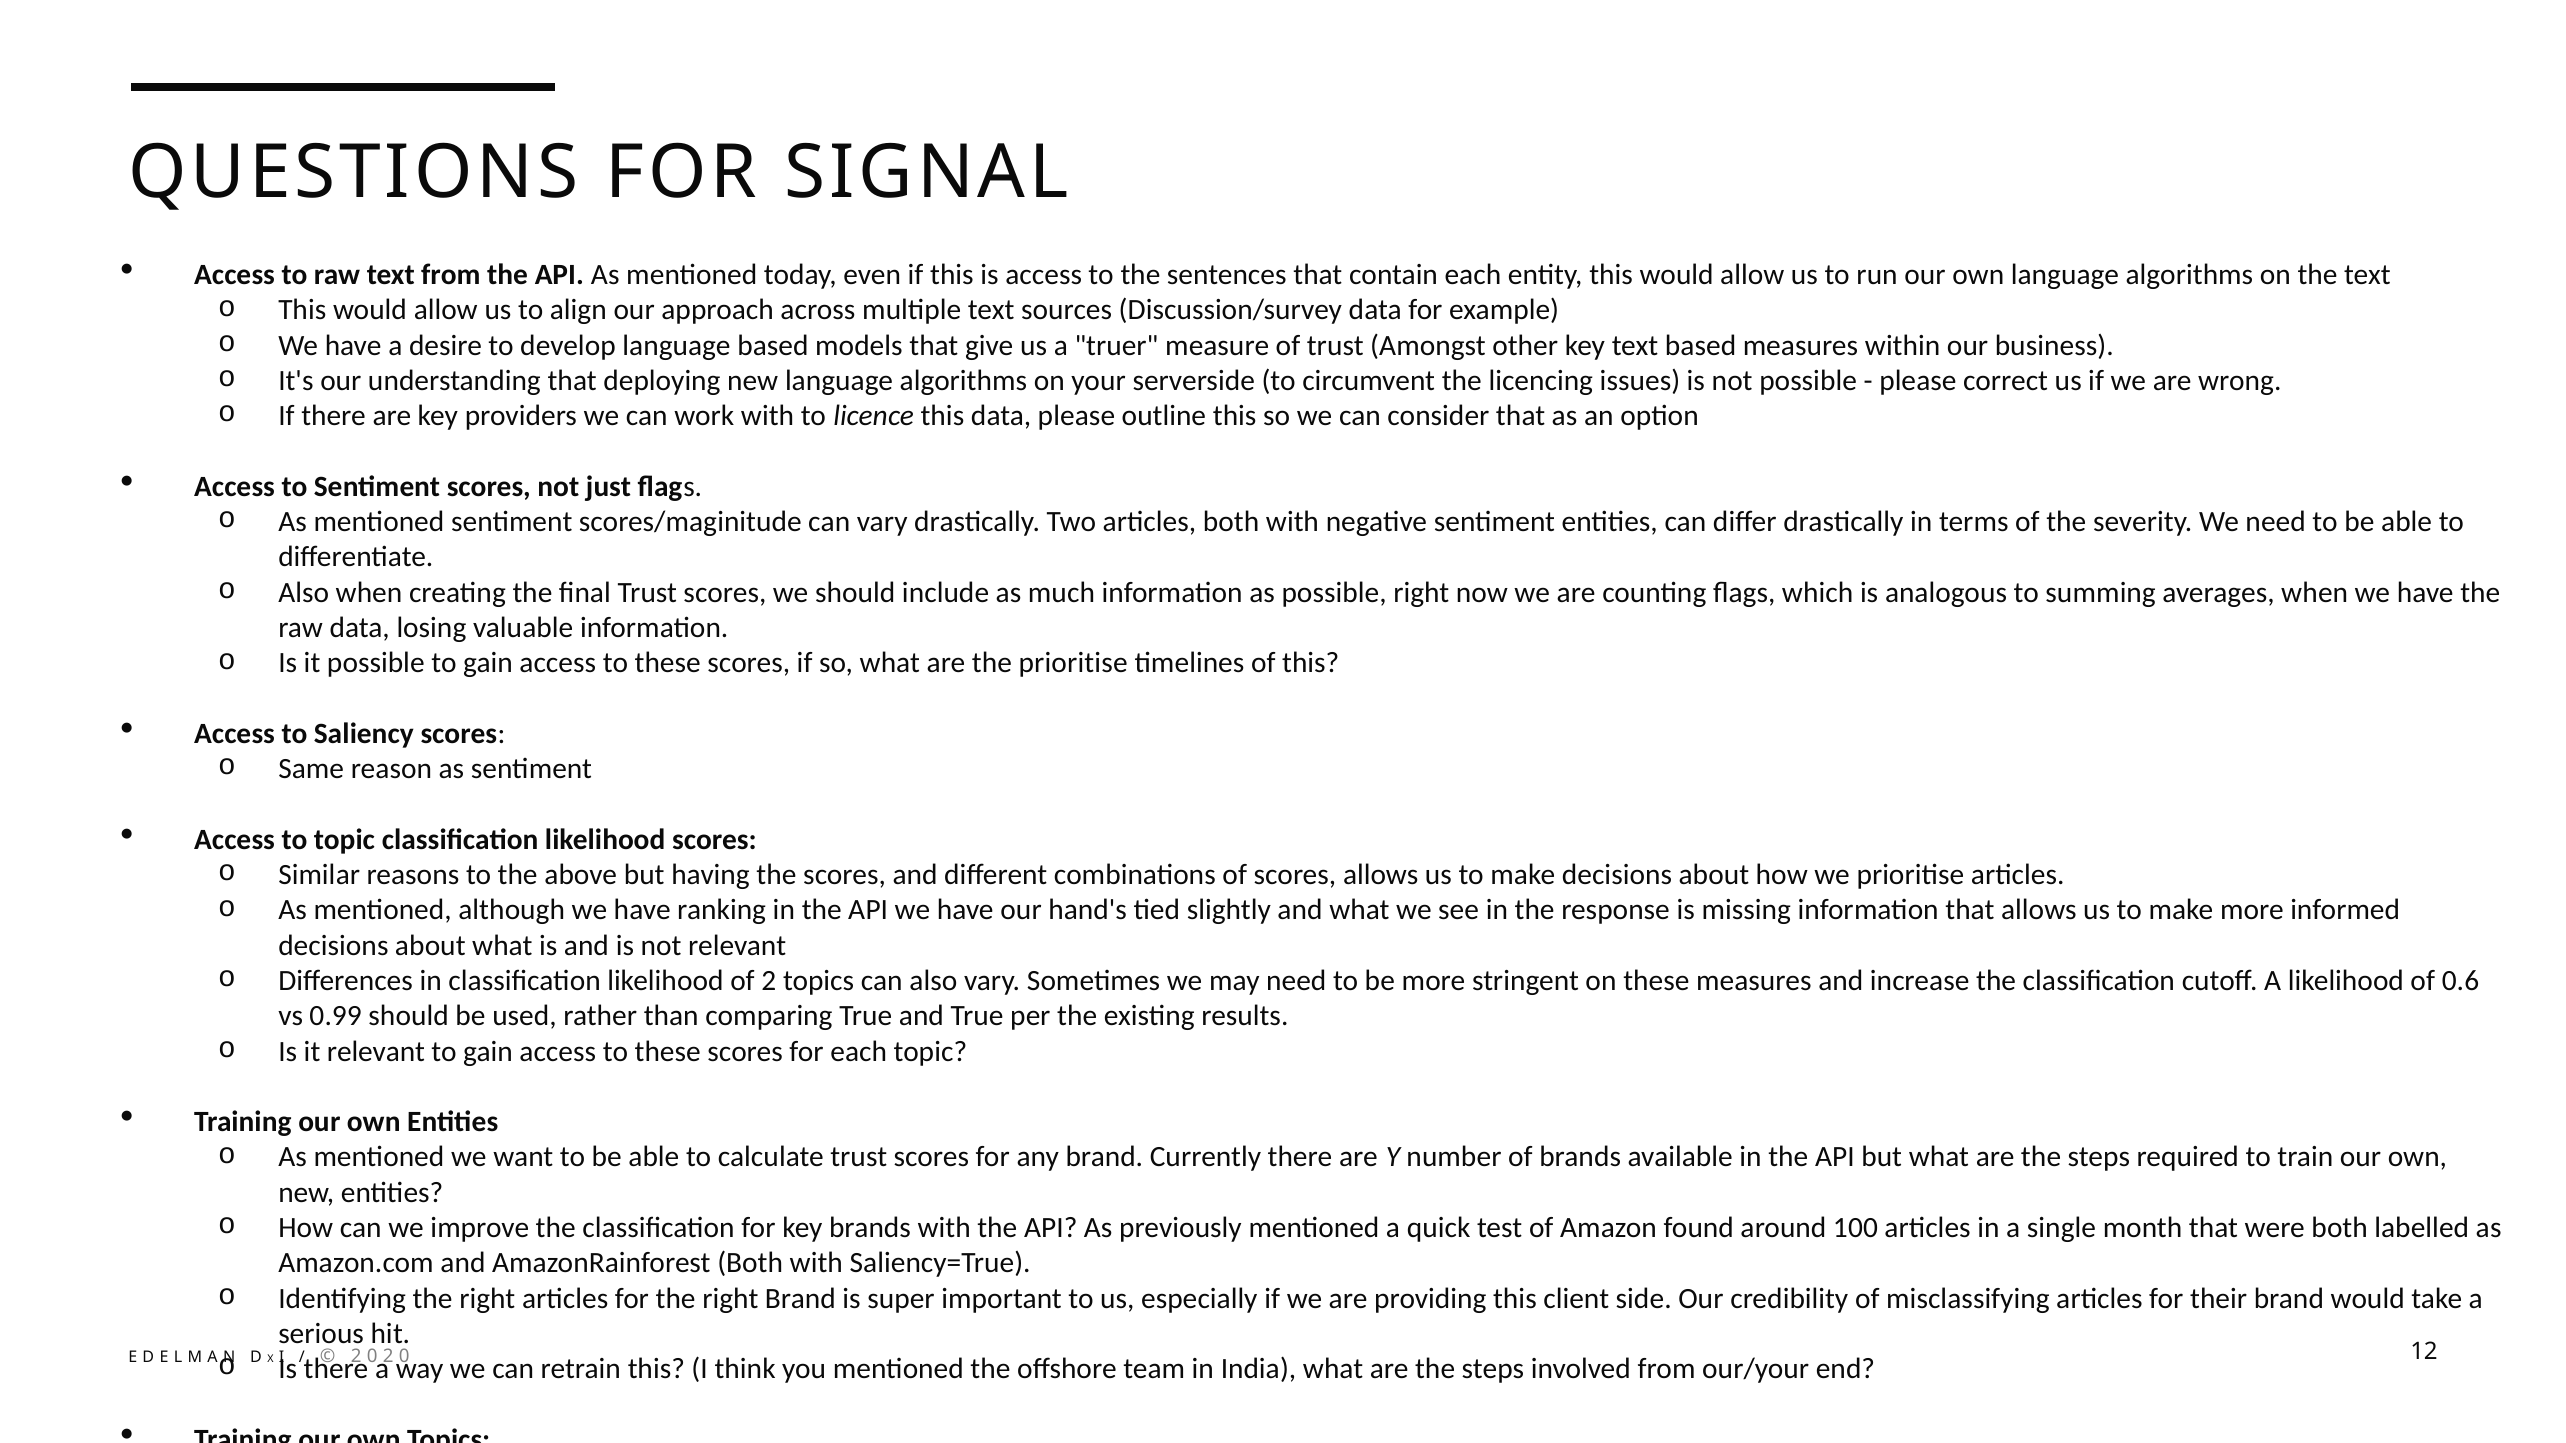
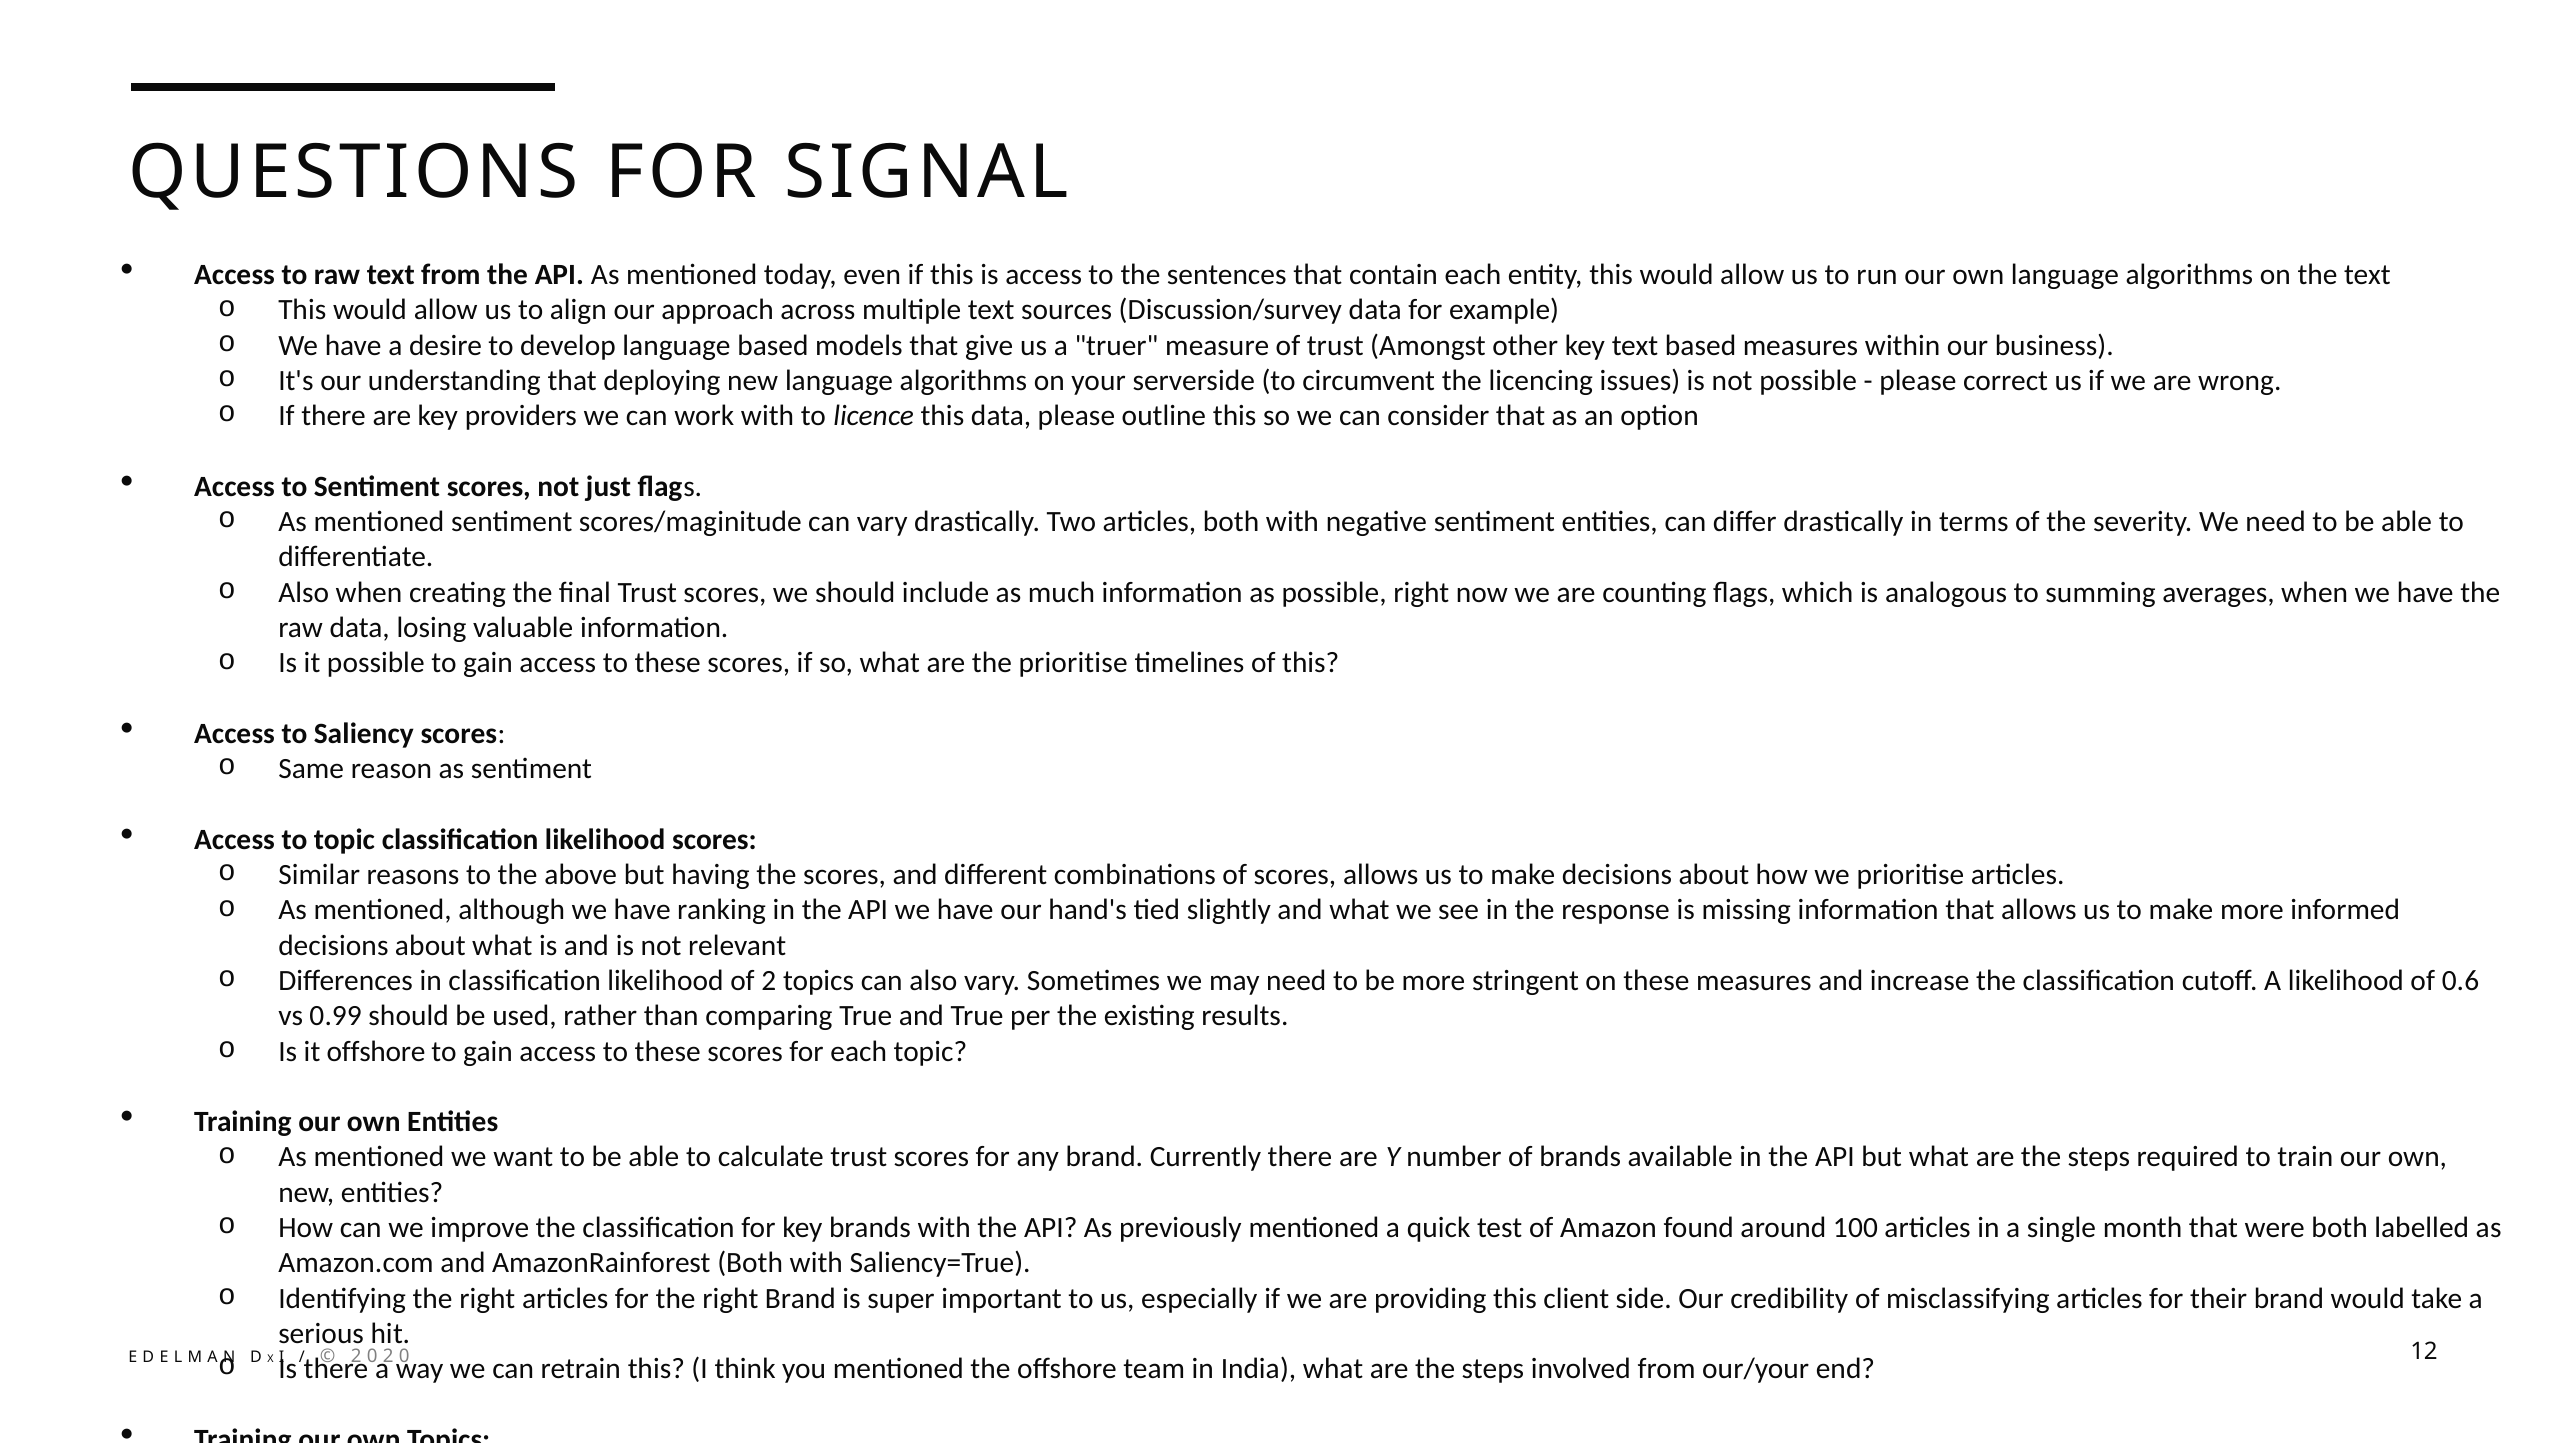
it relevant: relevant -> offshore (376, 1052)
